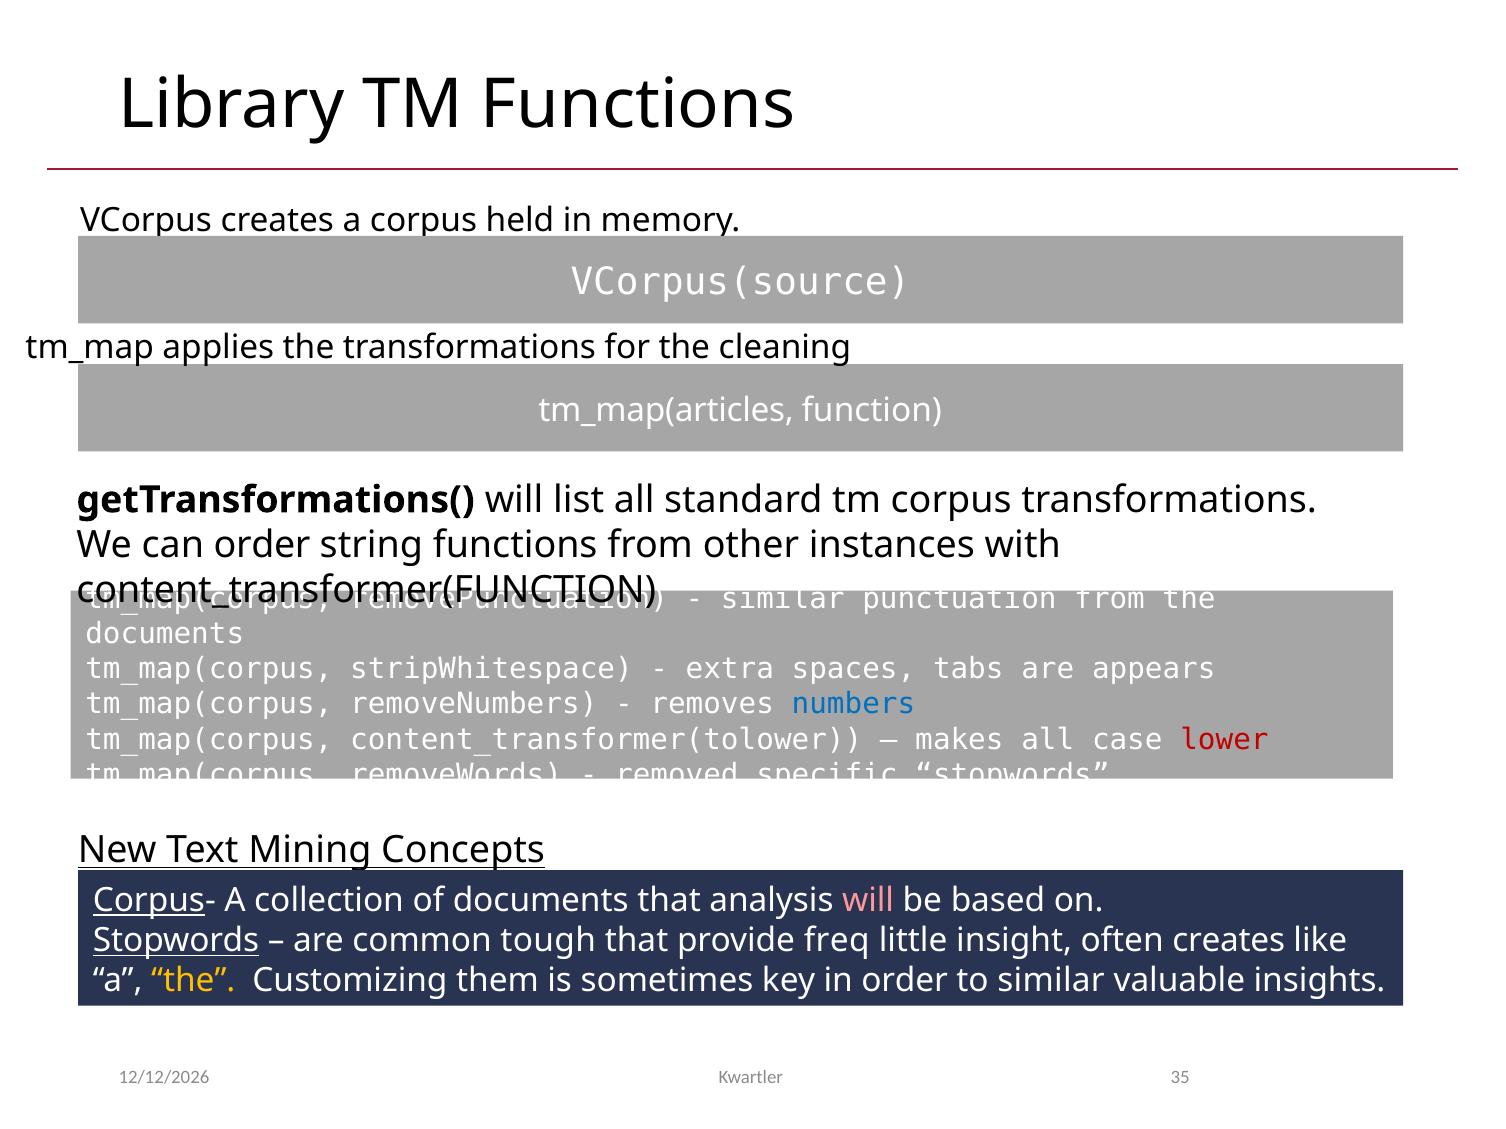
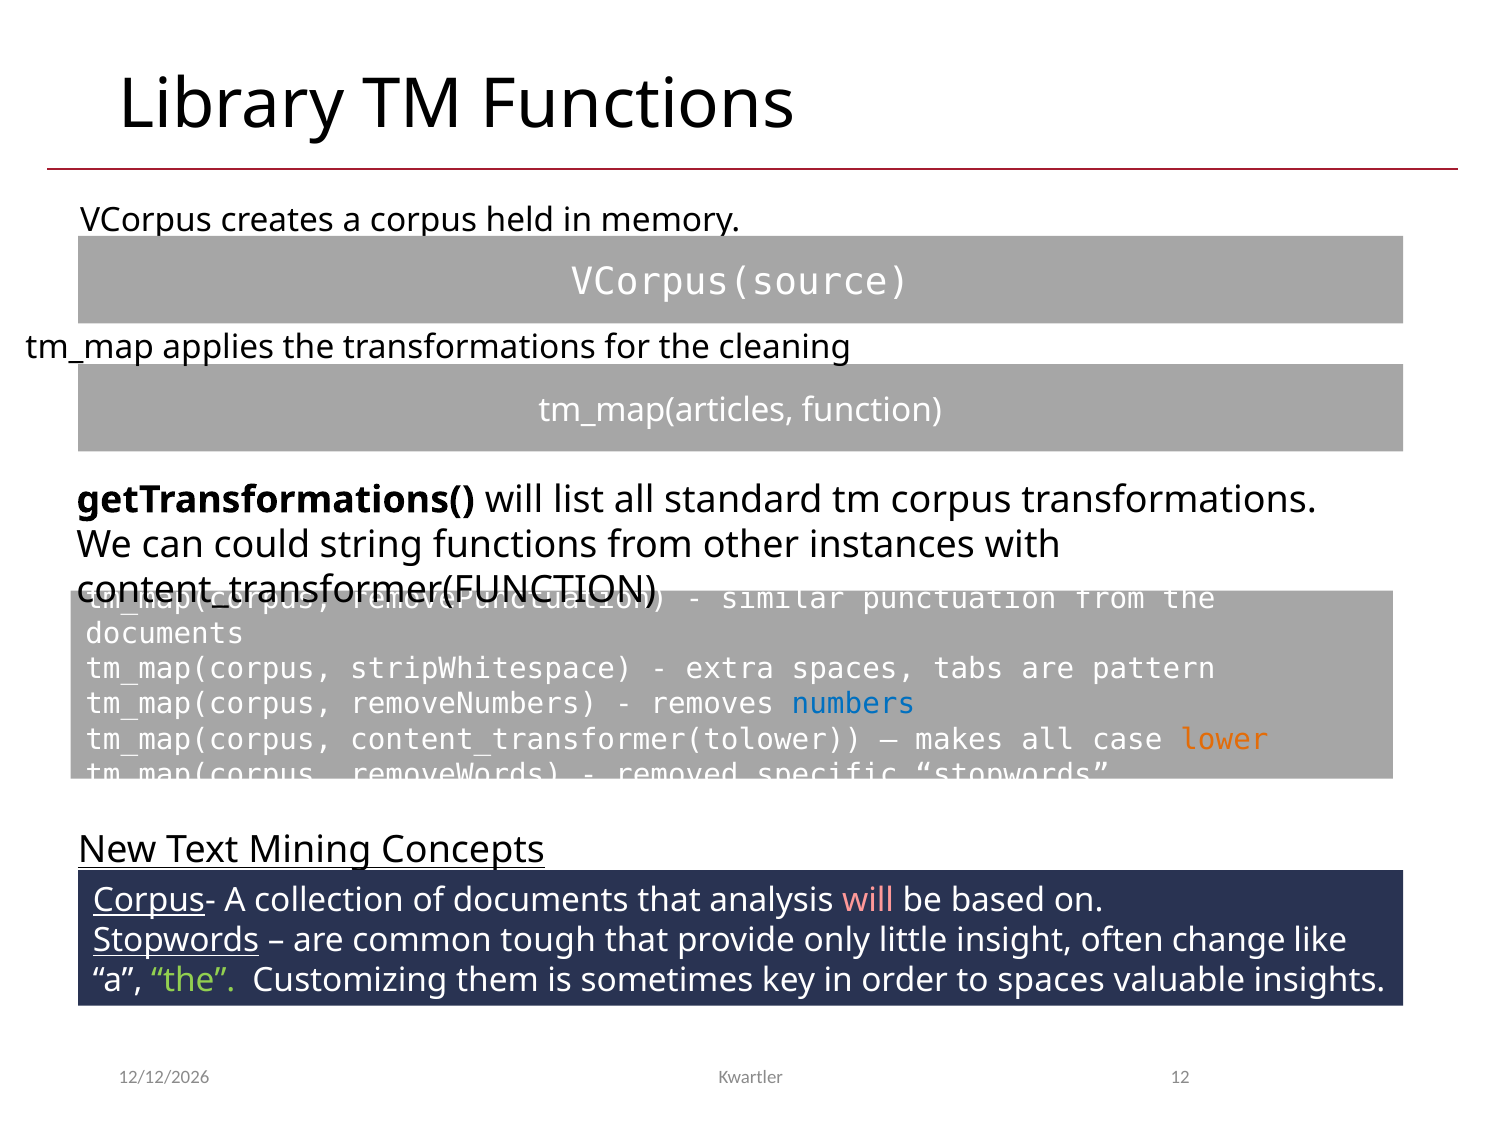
can order: order -> could (262, 545)
appears: appears -> pattern (1154, 669)
lower colour: red -> orange (1224, 740)
freq: freq -> only (837, 941)
often creates: creates -> change (1229, 941)
the colour: yellow -> light green (193, 981)
to similar: similar -> spaces (1051, 981)
35: 35 -> 12 (1180, 1078)
